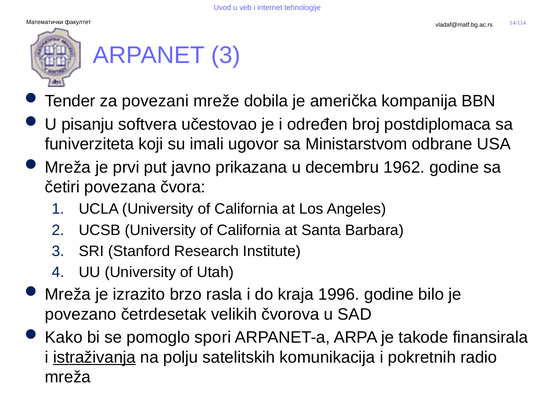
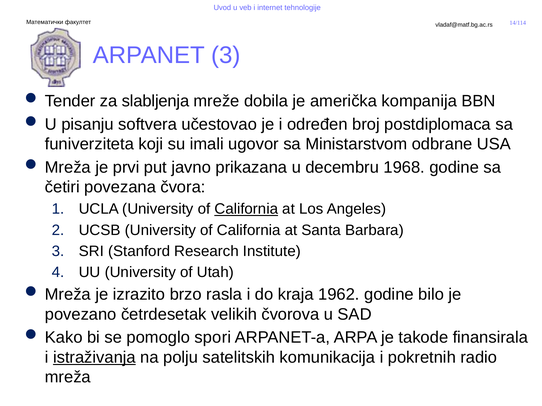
povezani: povezani -> slabljenja (156, 101)
1962: 1962 -> 1968 (404, 168)
California underline: none -> present (246, 209)
1996: 1996 -> 1962 (339, 295)
